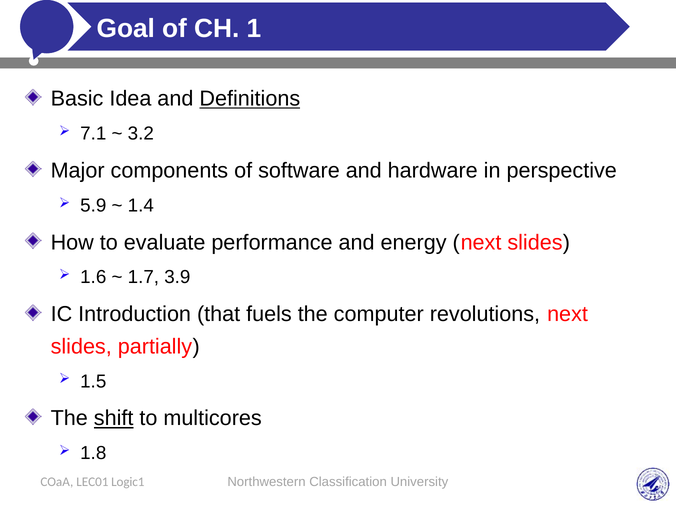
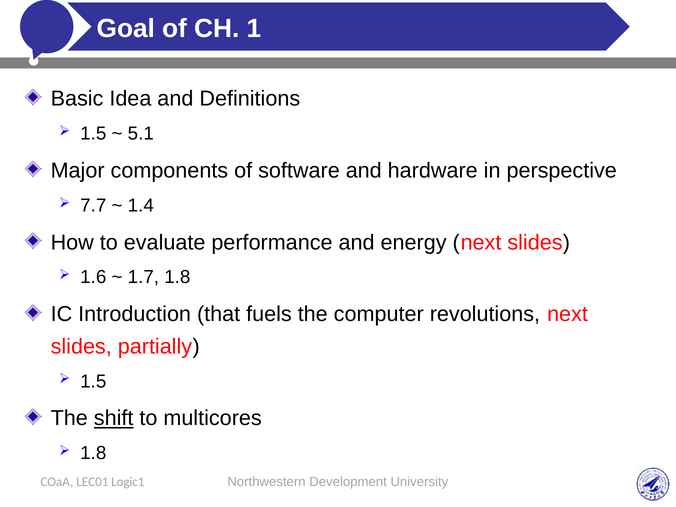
Definitions underline: present -> none (250, 99)
7.1: 7.1 -> 1.5 (93, 134)
3.2: 3.2 -> 5.1 (141, 134)
5.9: 5.9 -> 7.7 (93, 205)
1.7 3.9: 3.9 -> 1.8 (177, 277)
Classification: Classification -> Development (348, 482)
